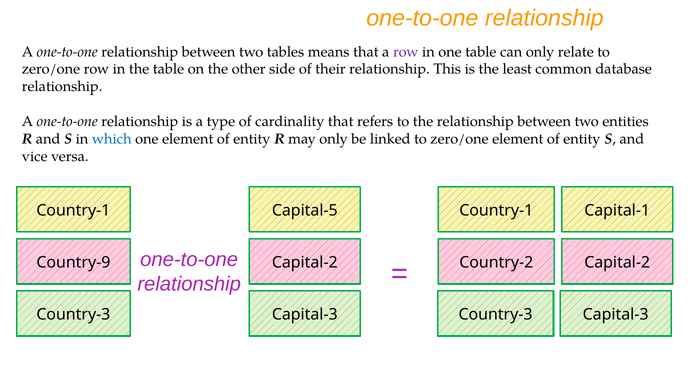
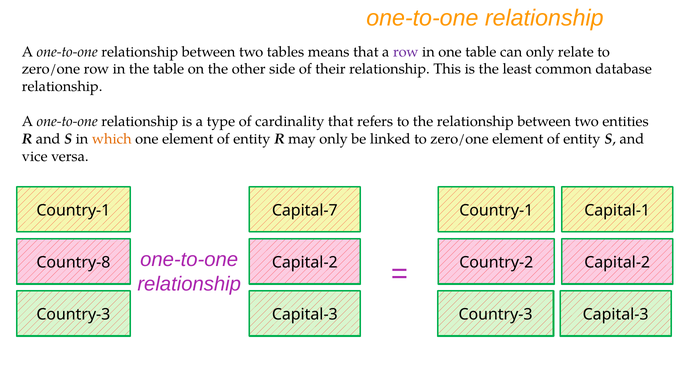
which colour: blue -> orange (112, 139)
Capital-5: Capital-5 -> Capital-7 (305, 211)
Country-9: Country-9 -> Country-8 (73, 263)
